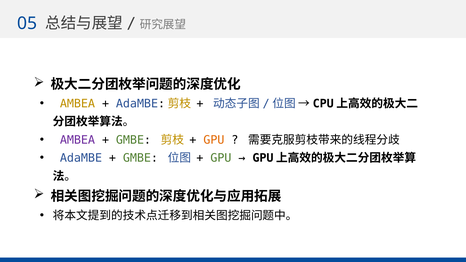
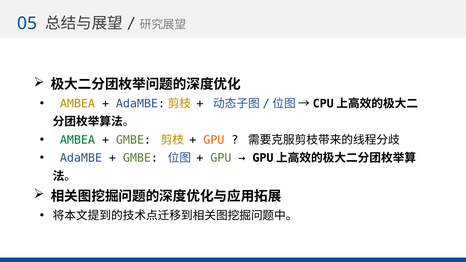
AMBEA colour: purple -> green (77, 140)
